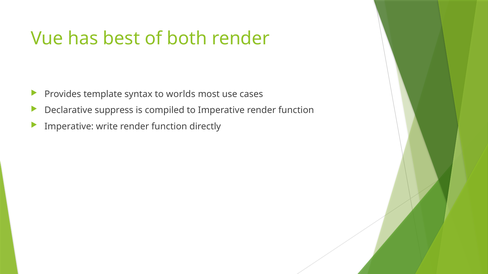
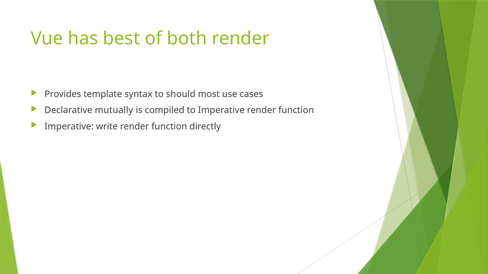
worlds: worlds -> should (181, 94)
suppress: suppress -> mutually (114, 111)
